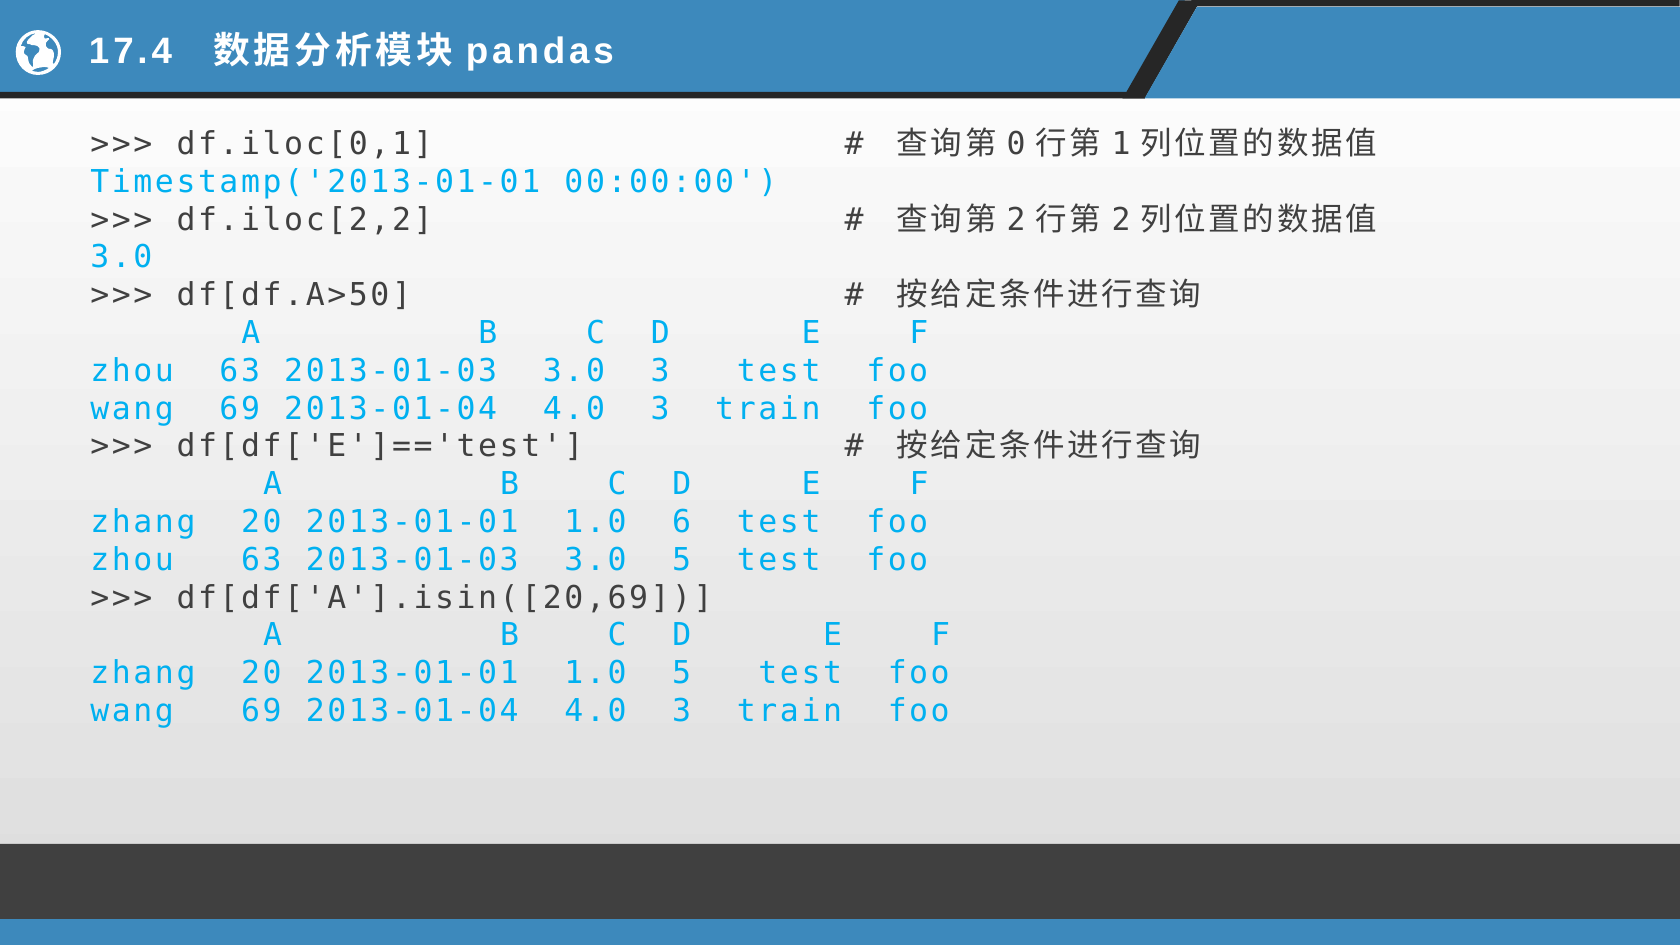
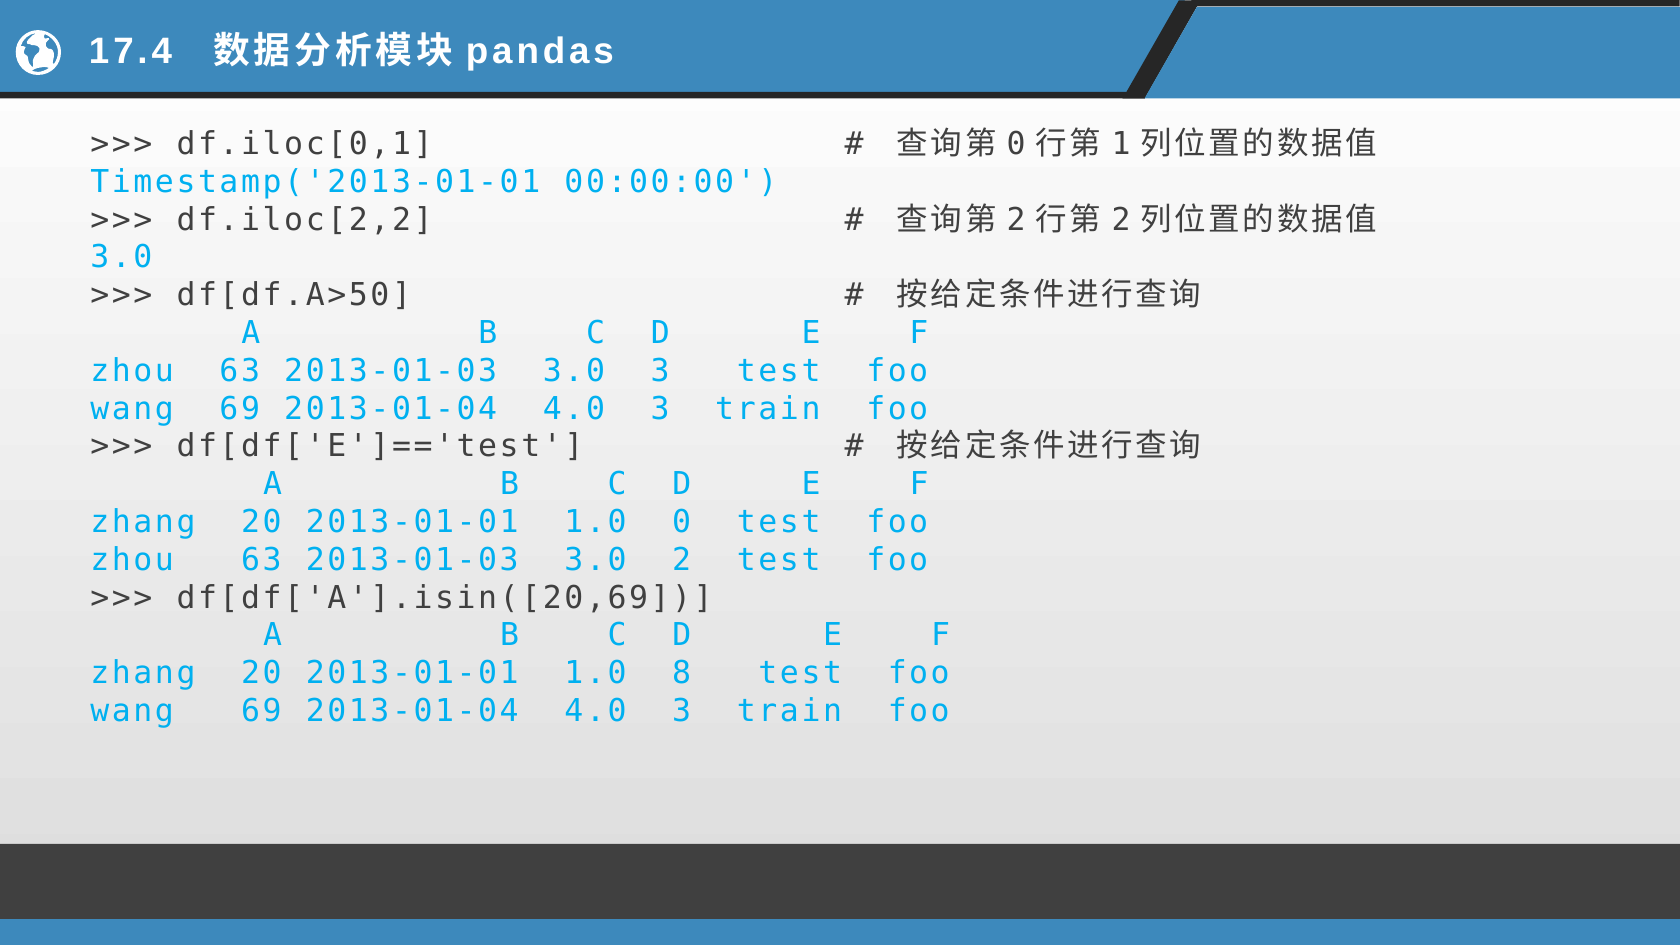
1.0 6: 6 -> 0 (682, 522)
3.0 5: 5 -> 2 (682, 560)
1.0 5: 5 -> 8 (682, 673)
